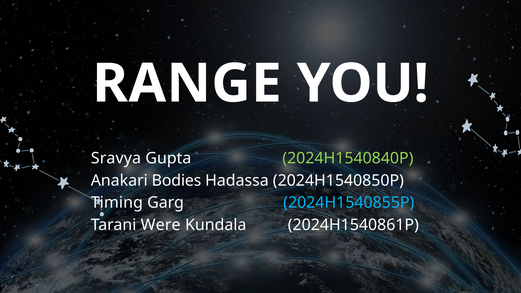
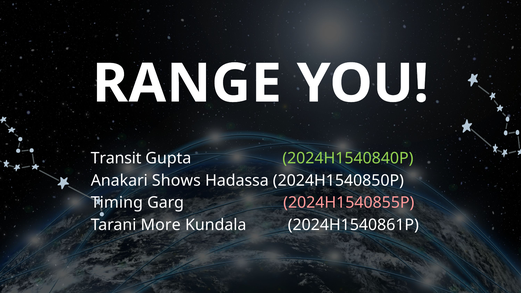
Sravya: Sravya -> Transit (116, 158)
Bodies: Bodies -> Shows (176, 180)
2024H1540855P colour: light blue -> pink (349, 203)
Were: Were -> More (161, 225)
